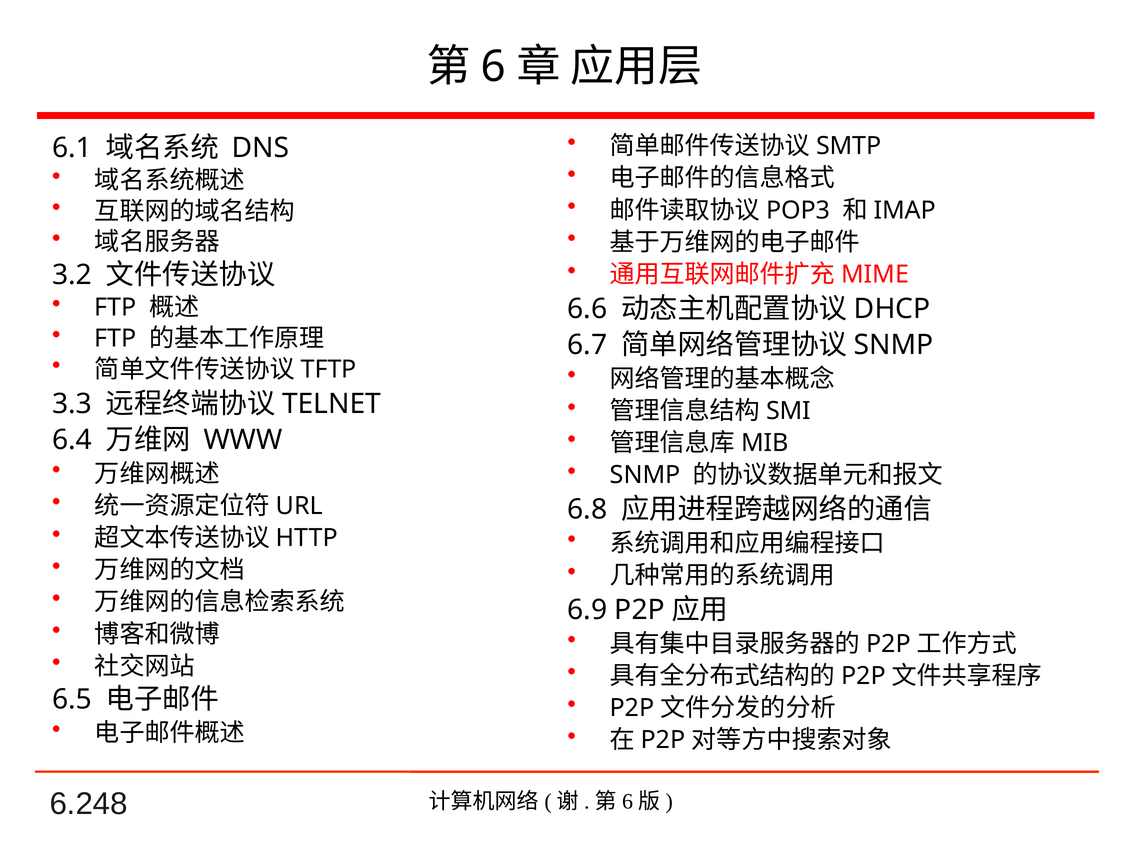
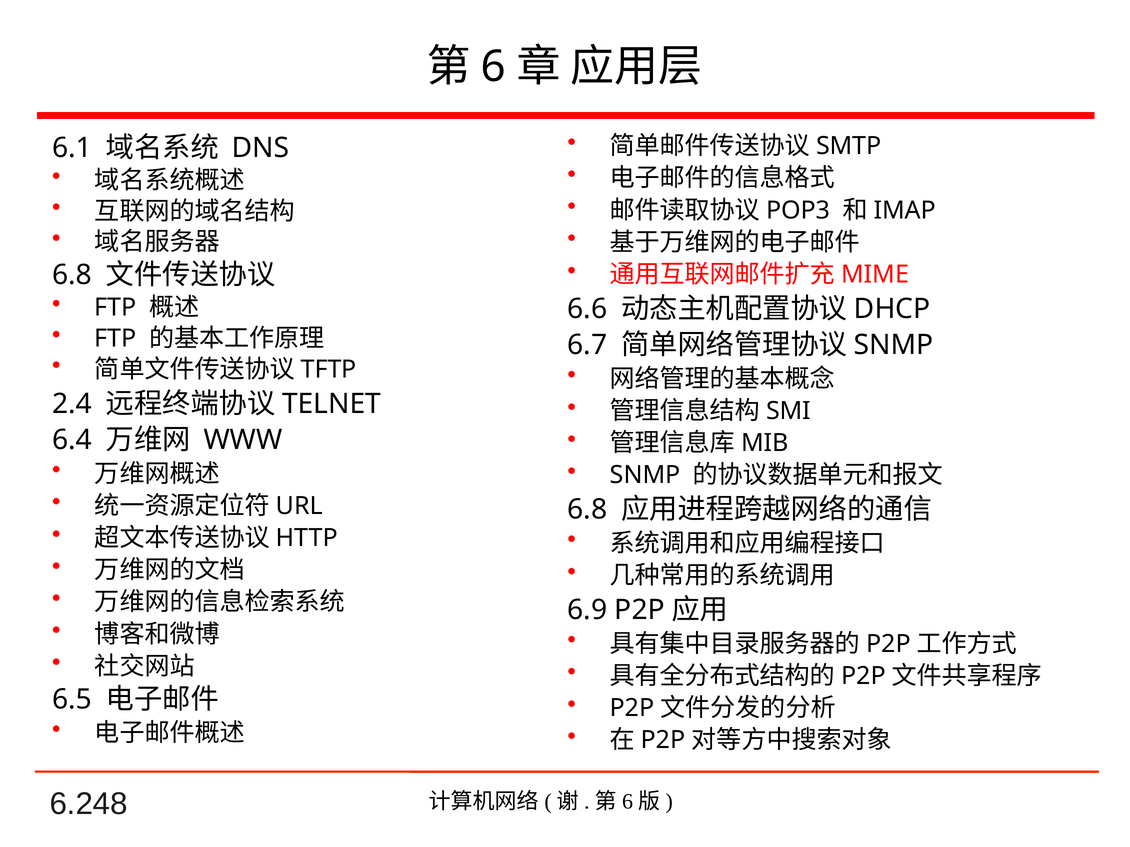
3.2: 3.2 -> 6.8 (72, 275)
3.3: 3.3 -> 2.4 (72, 404)
